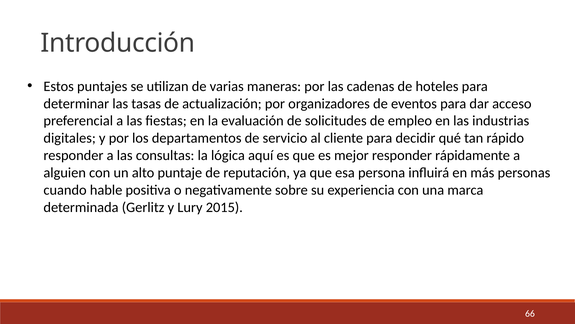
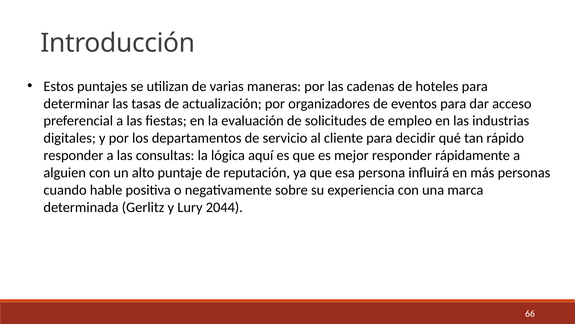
2015: 2015 -> 2044 (224, 207)
